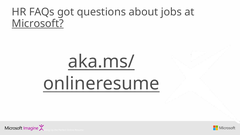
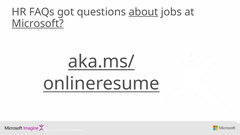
about underline: none -> present (143, 12)
